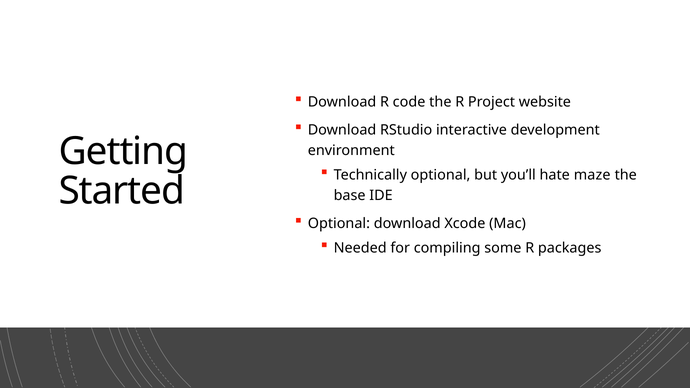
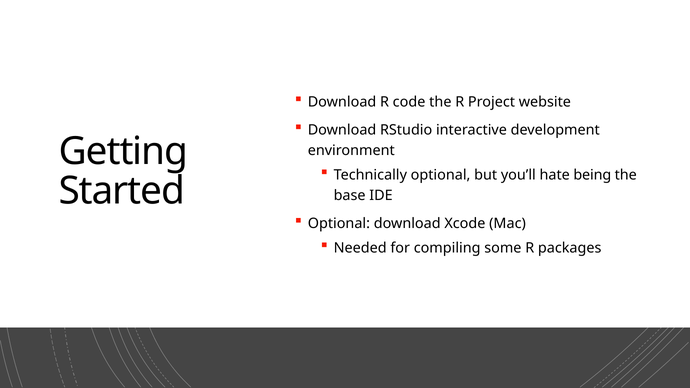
maze: maze -> being (592, 175)
